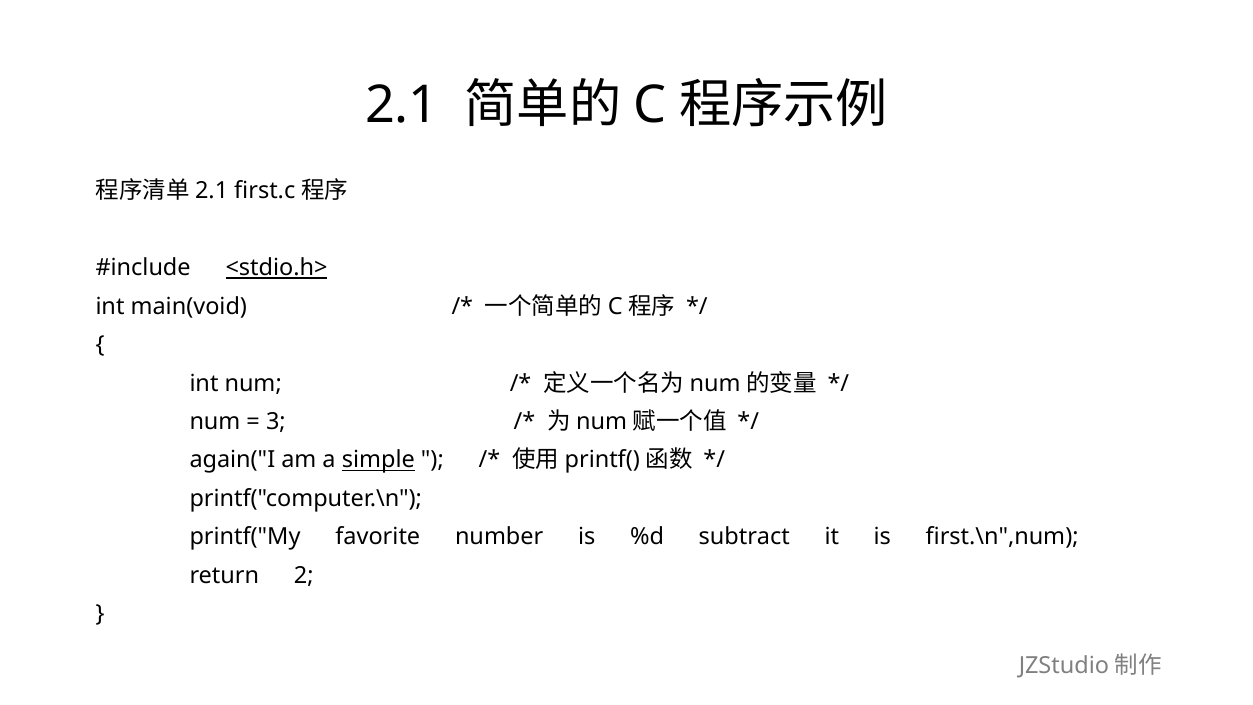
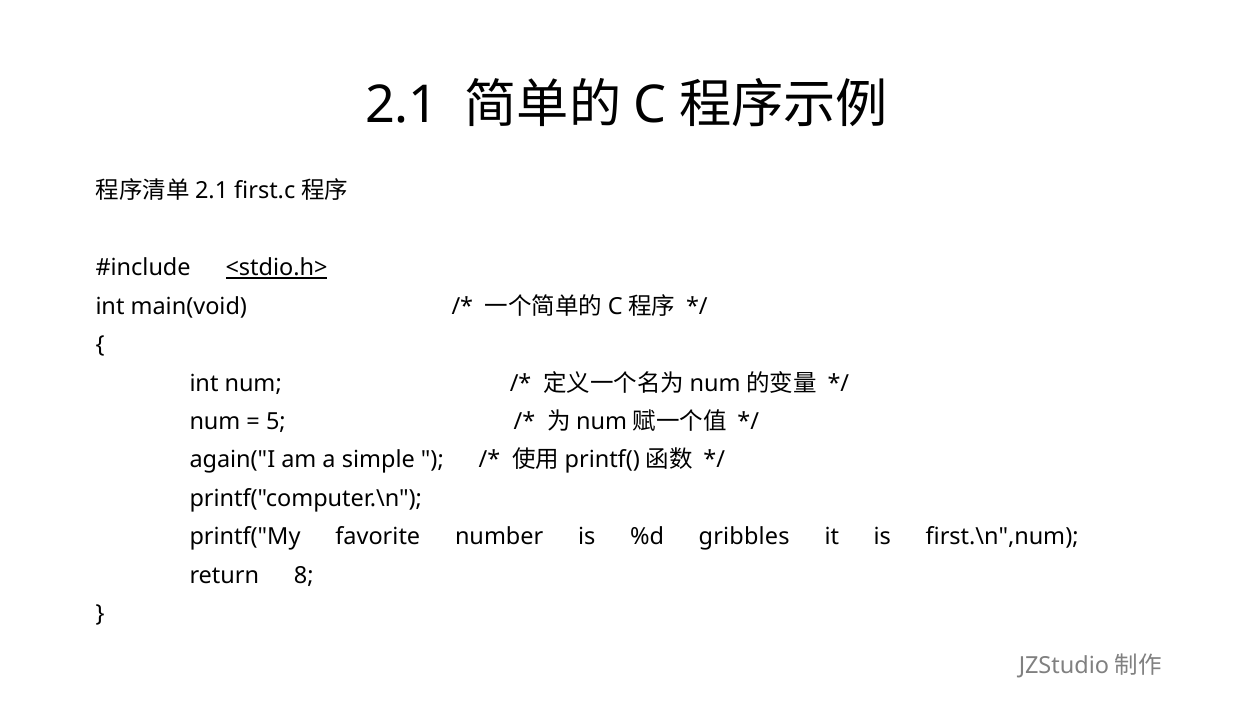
3: 3 -> 5 (276, 422)
simple underline: present -> none (378, 460)
subtract: subtract -> gribbles (744, 537)
2: 2 -> 8 (304, 575)
